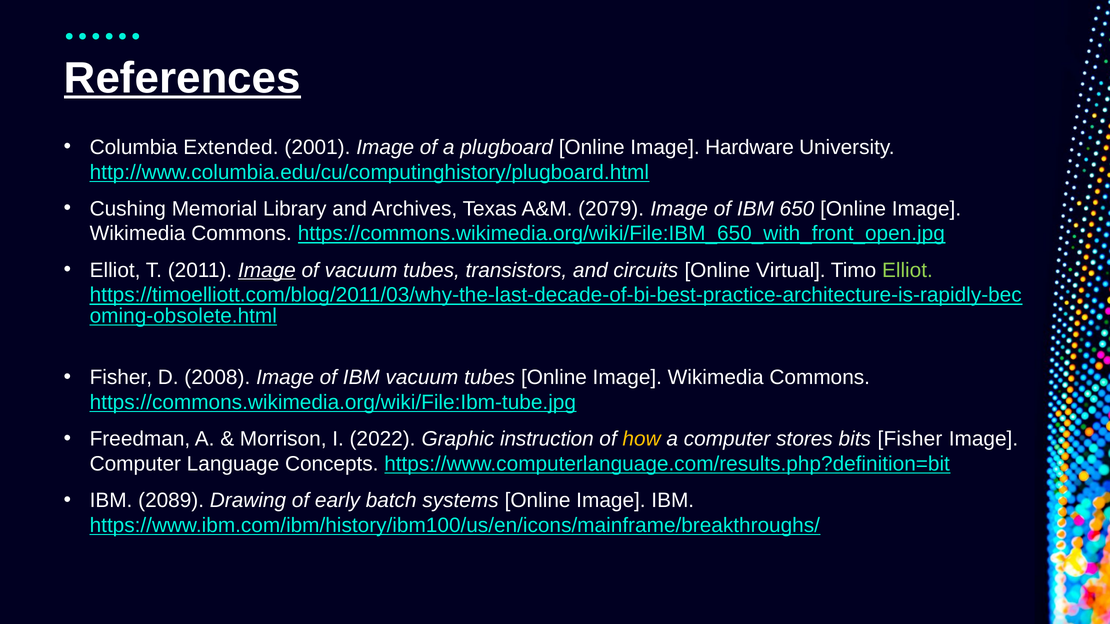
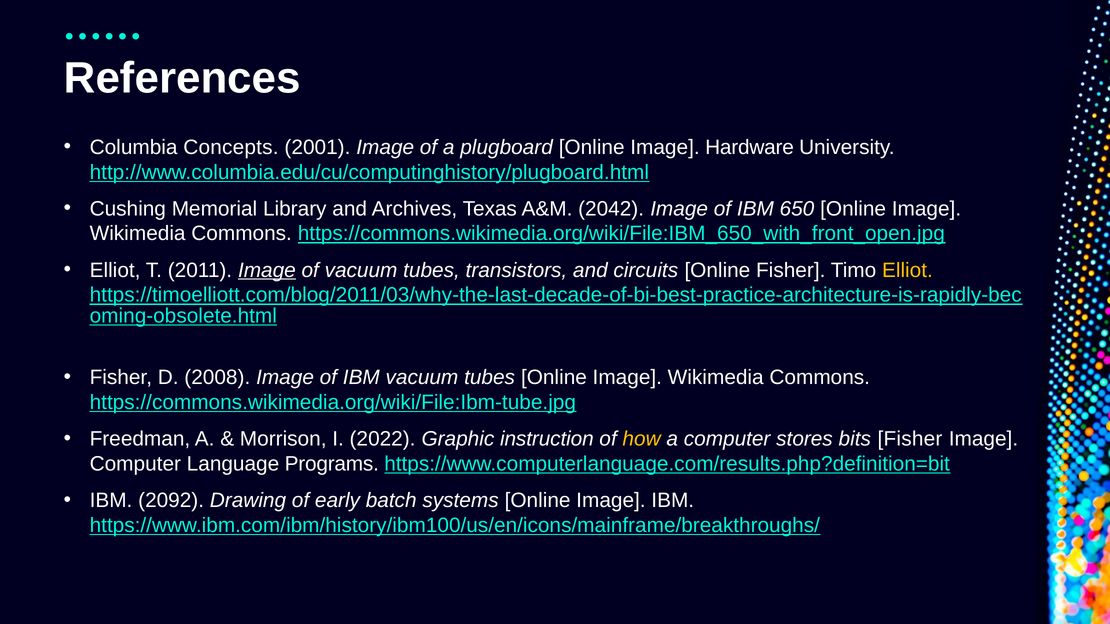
References underline: present -> none (182, 78)
Extended: Extended -> Concepts (231, 147)
2079: 2079 -> 2042 (611, 209)
Online Virtual: Virtual -> Fisher (791, 270)
Elliot colour: light green -> yellow (907, 270)
Concepts: Concepts -> Programs (332, 464)
2089: 2089 -> 2092 (171, 501)
